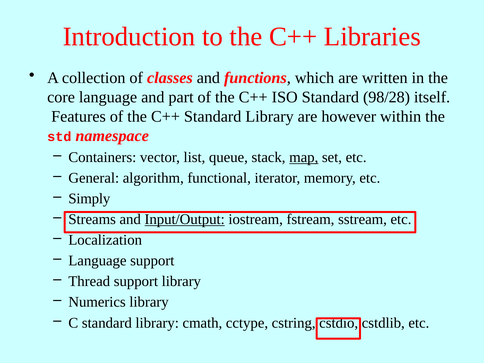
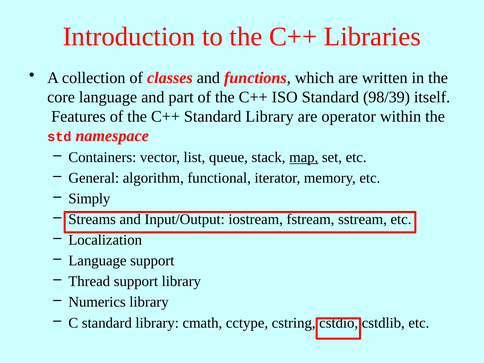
98/28: 98/28 -> 98/39 (387, 97)
however: however -> operator (349, 116)
Input/Output underline: present -> none (185, 219)
